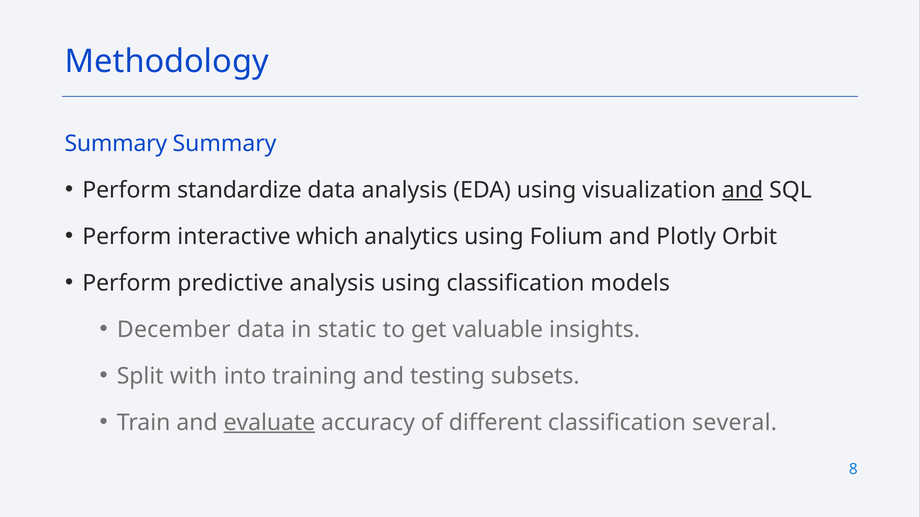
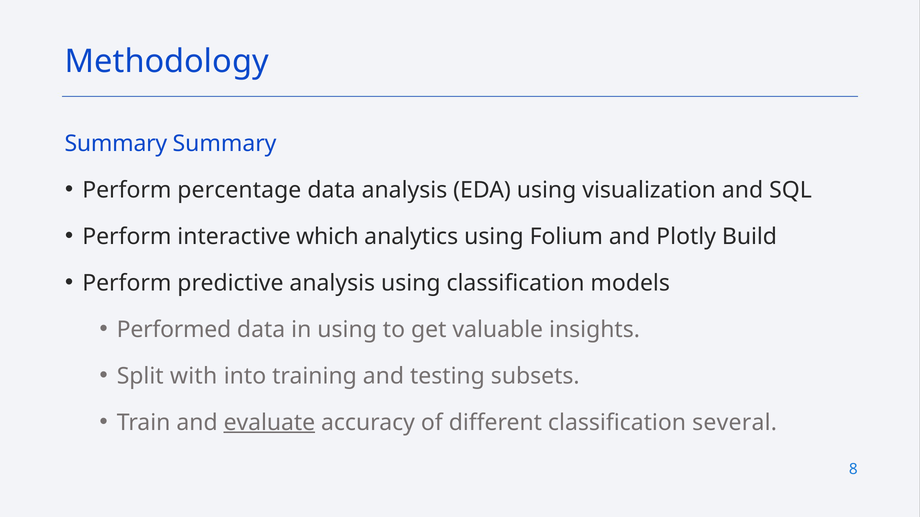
standardize: standardize -> percentage (239, 190)
and underline: present -> none (743, 190)
Orbit: Orbit -> Build (749, 237)
December: December -> Performed (174, 330)
in static: static -> using (347, 330)
